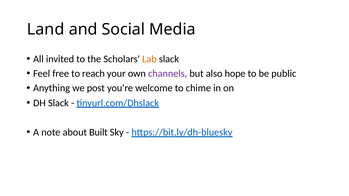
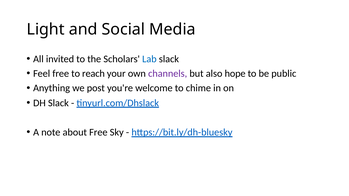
Land: Land -> Light (46, 29)
Lab colour: orange -> blue (149, 59)
about Built: Built -> Free (98, 133)
